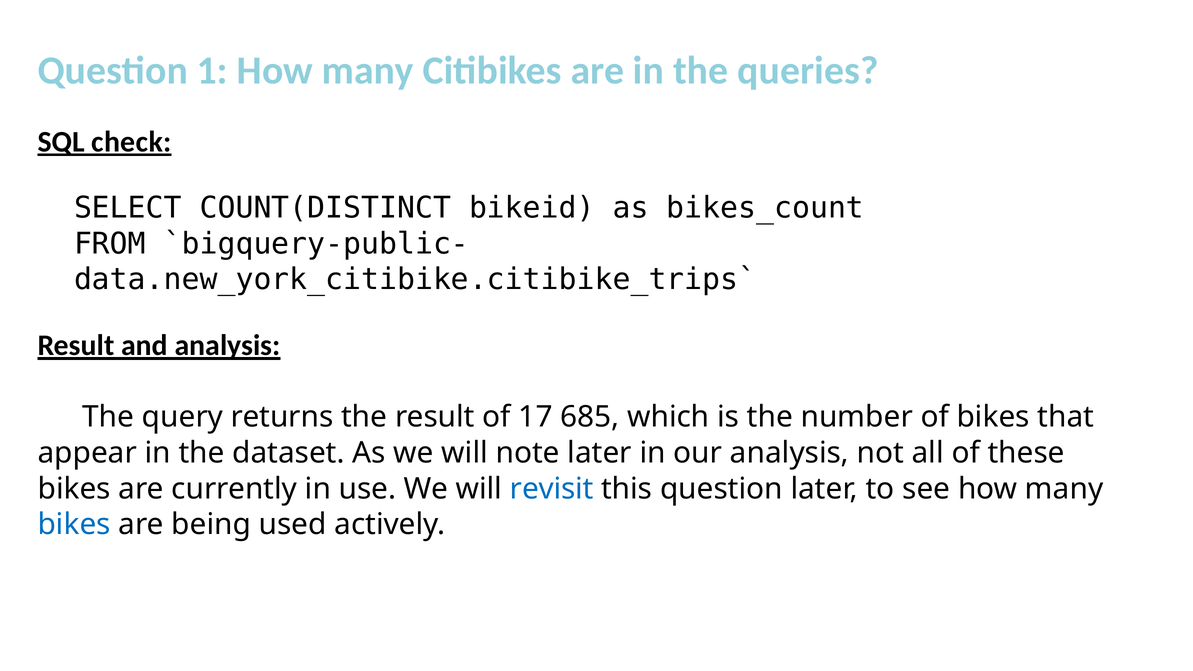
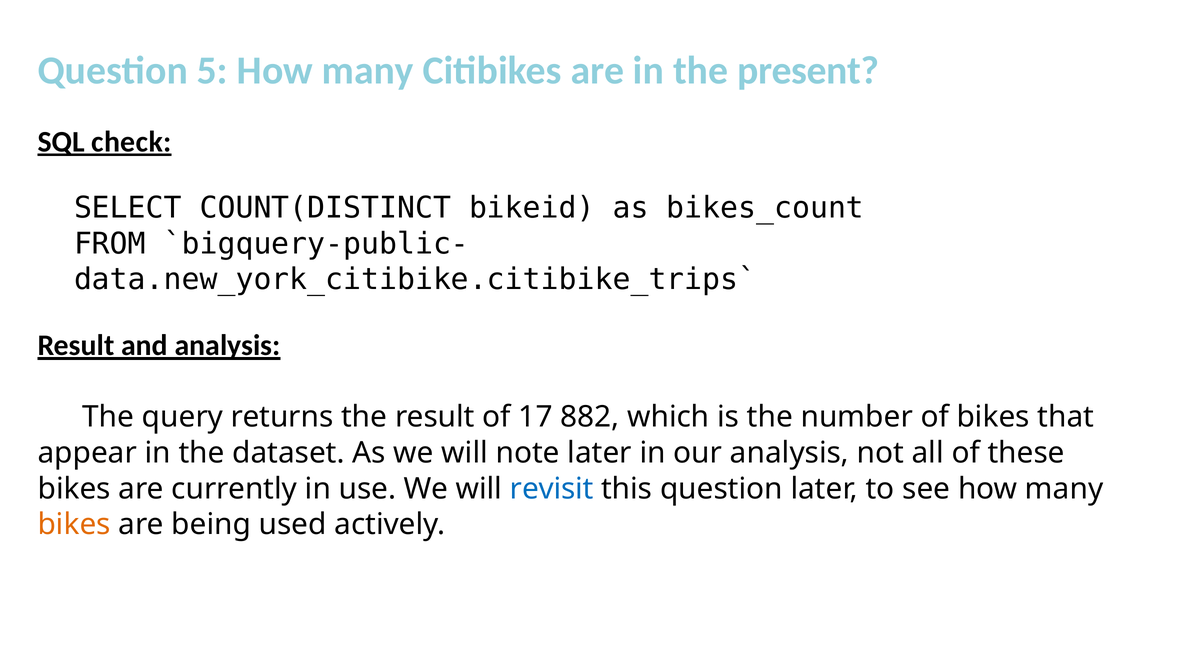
1: 1 -> 5 (212, 71)
queries: queries -> present (808, 71)
685: 685 -> 882 (590, 417)
bikes colour: blue -> orange (74, 524)
